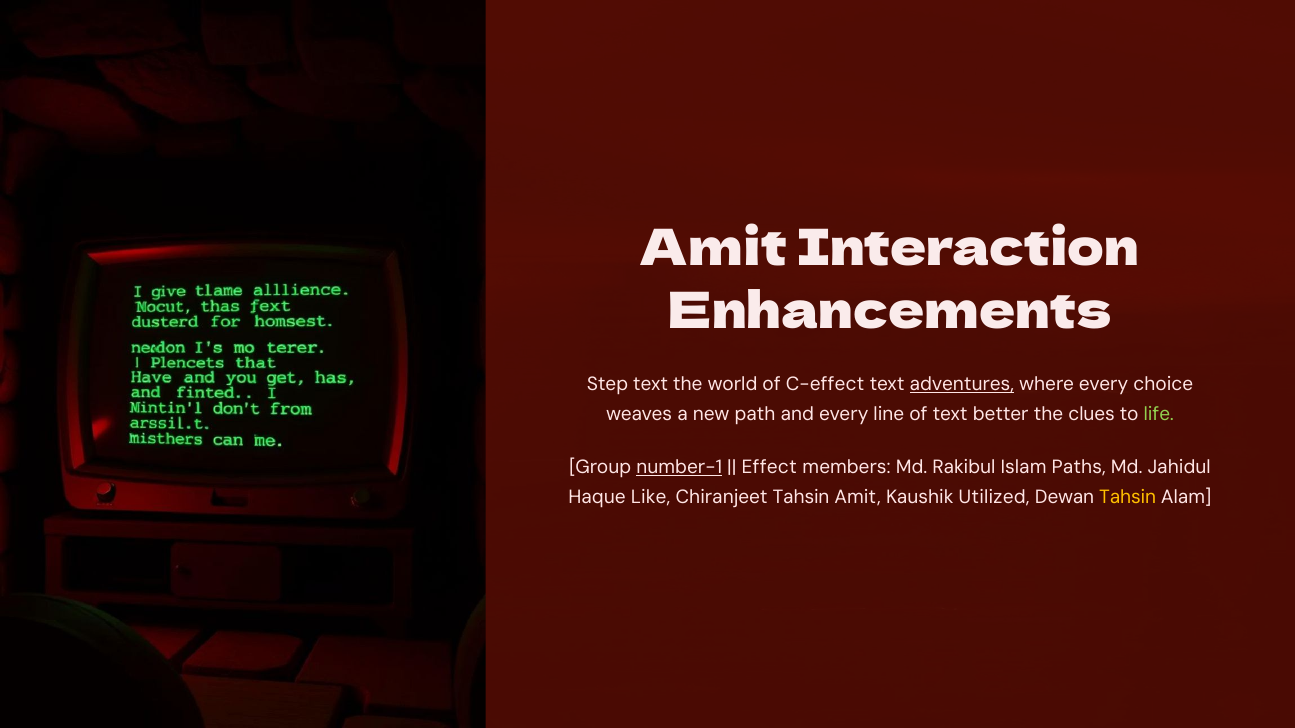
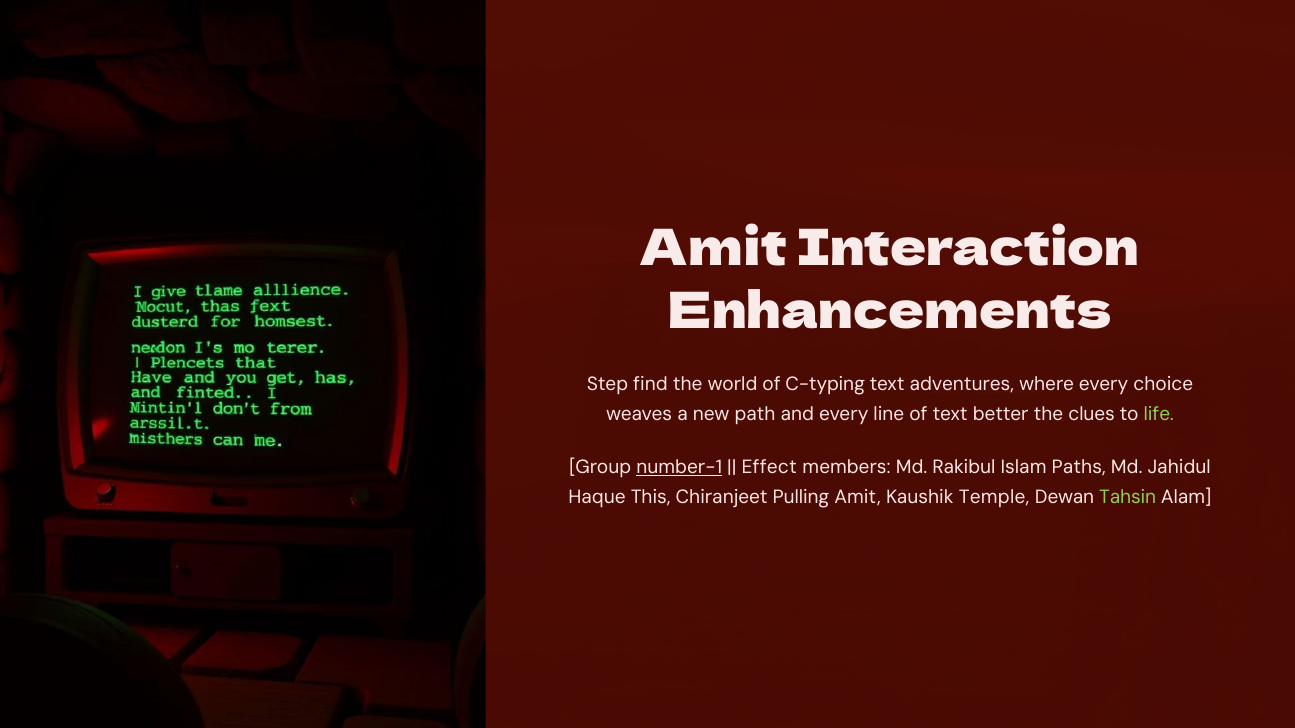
Step text: text -> find (650, 384)
C-effect: C-effect -> C-typing (825, 384)
adventures underline: present -> none (962, 384)
Like: Like -> This (651, 498)
Chiranjeet Tahsin: Tahsin -> Pulling (801, 498)
Utilized: Utilized -> Temple (994, 498)
Tahsin colour: yellow -> light green (1128, 498)
